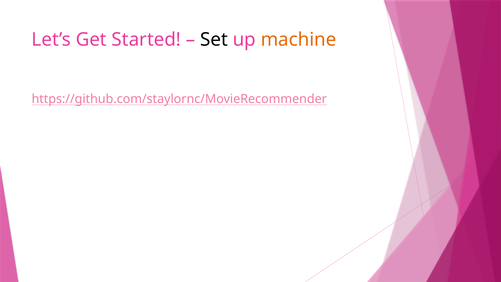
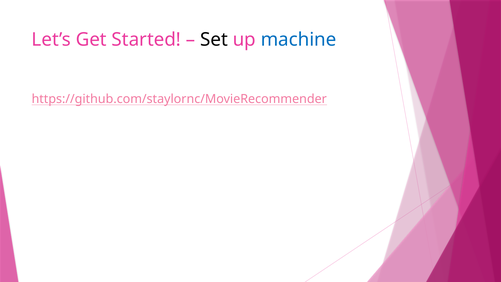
machine colour: orange -> blue (299, 40)
